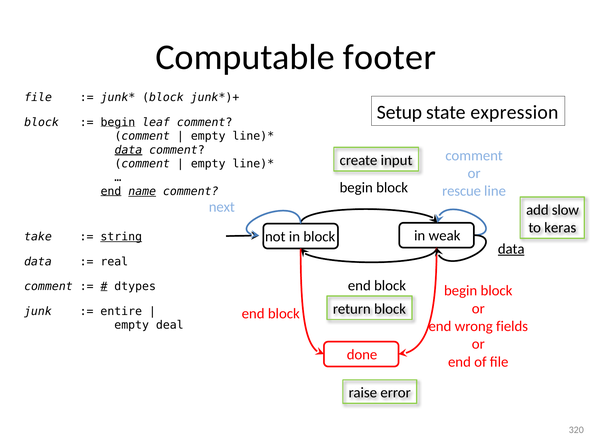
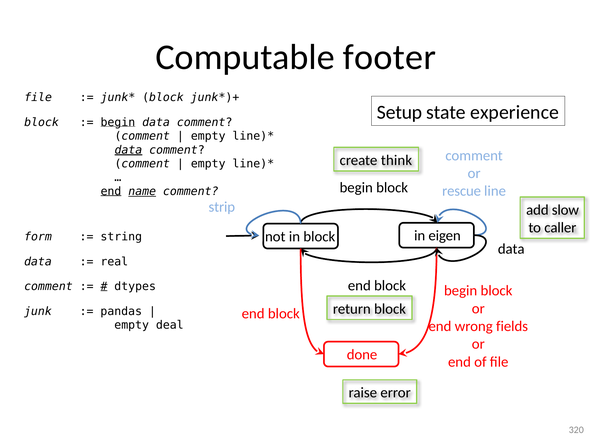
expression: expression -> experience (515, 112)
begin leaf: leaf -> data (156, 122)
input: input -> think (397, 160)
next: next -> strip (222, 207)
keras: keras -> caller (560, 228)
weak: weak -> eigen (445, 236)
take: take -> form (38, 237)
string underline: present -> none (121, 237)
data underline: present -> none (511, 249)
entire: entire -> pandas (121, 311)
